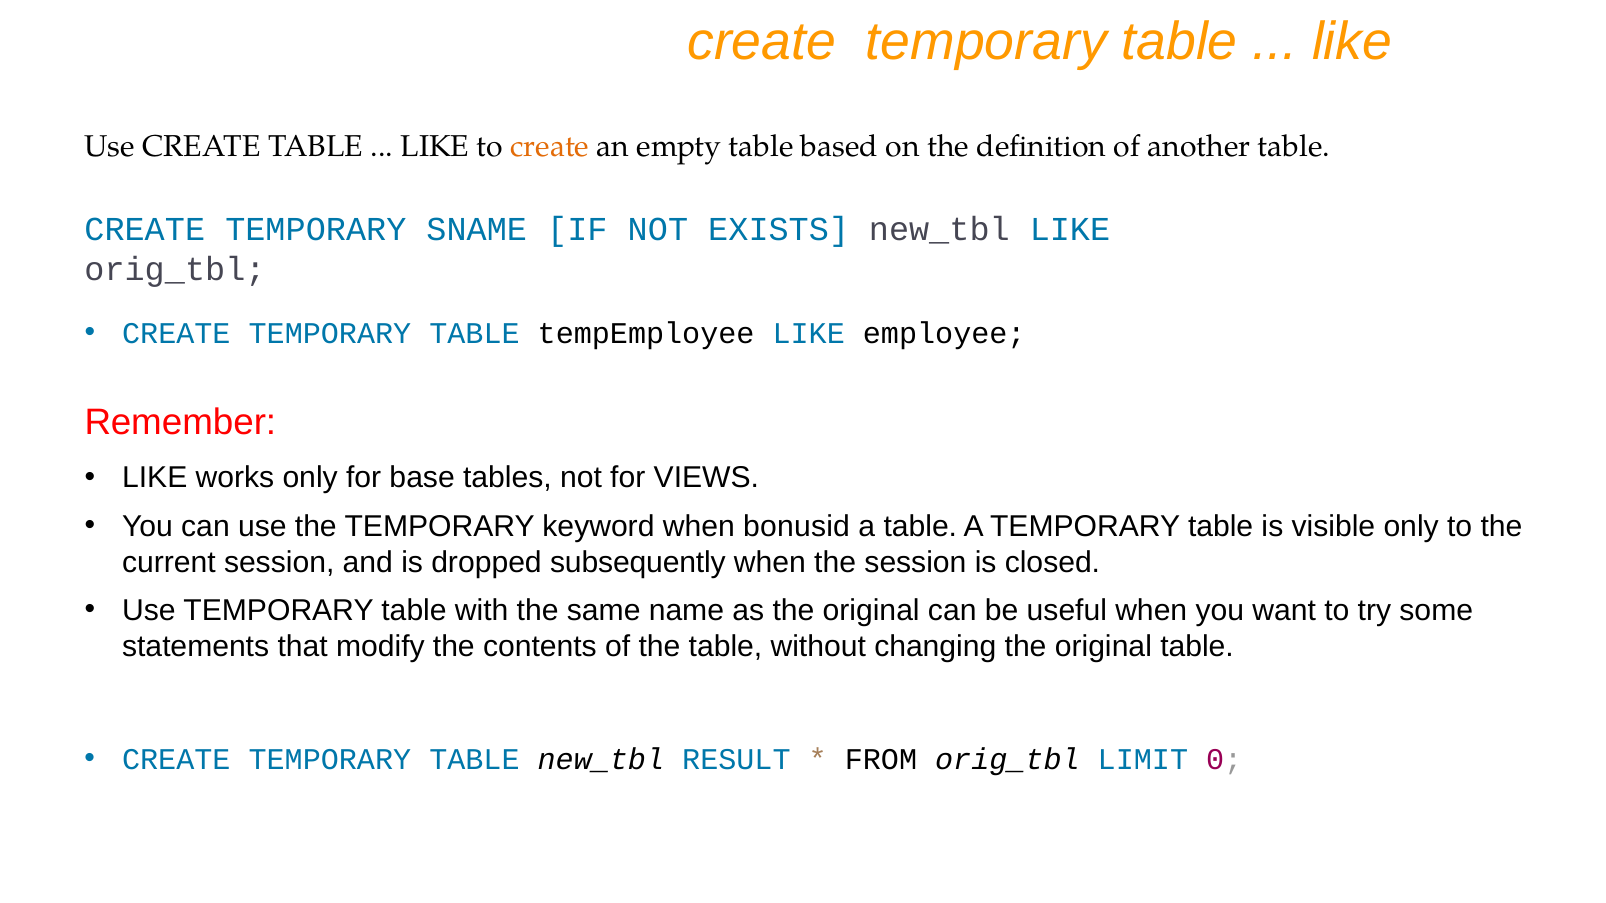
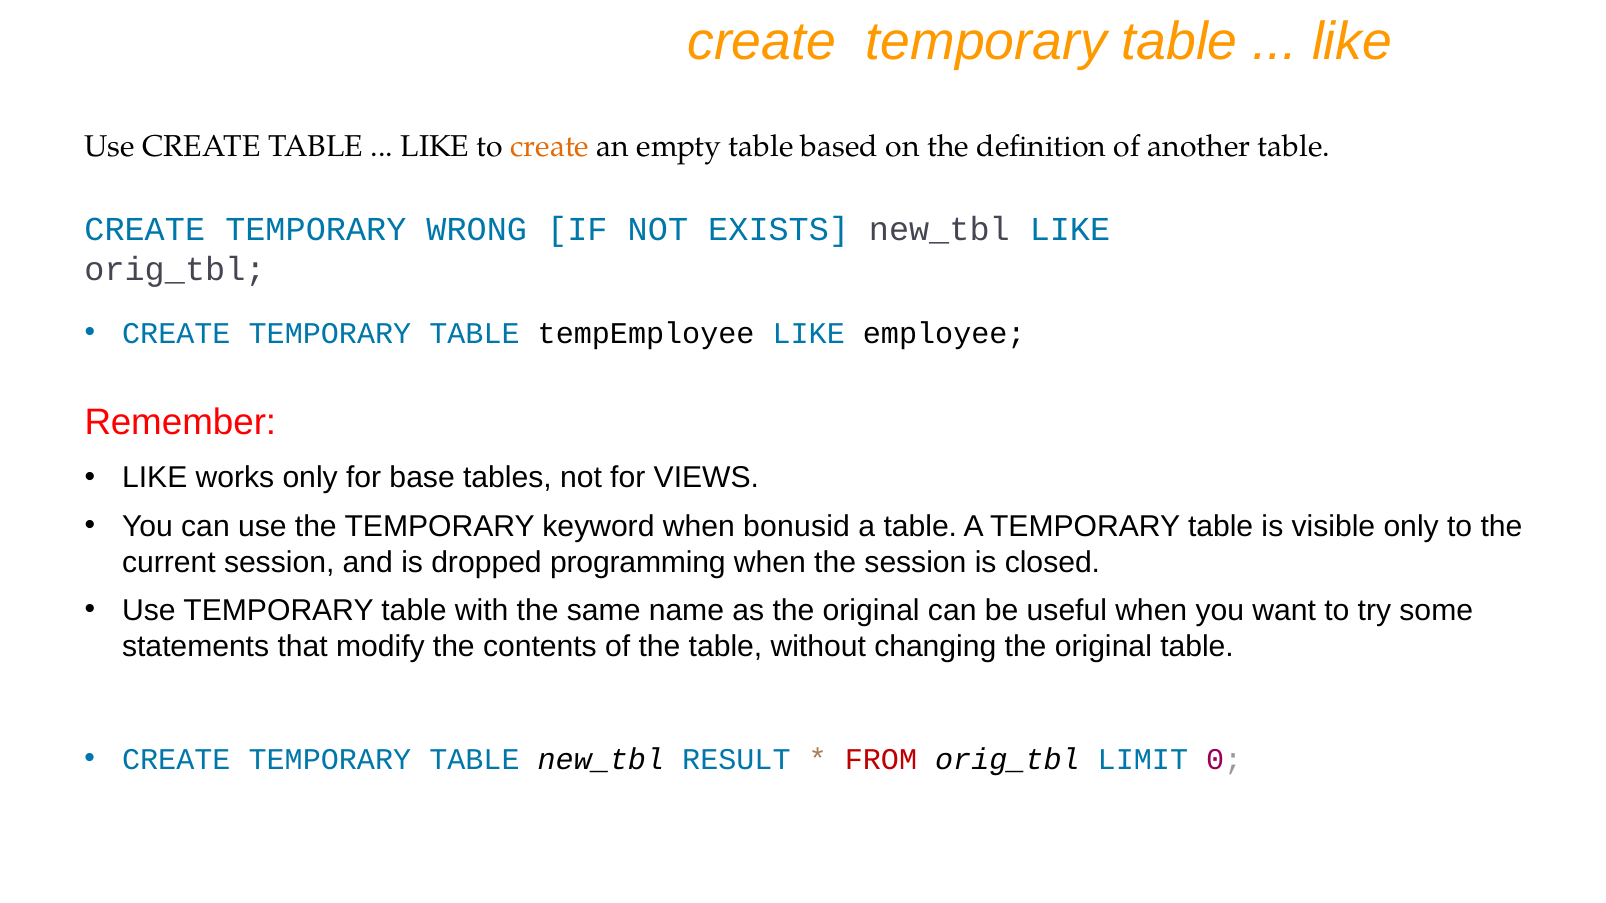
SNAME: SNAME -> WRONG (477, 230)
subsequently: subsequently -> programming (638, 562)
FROM colour: black -> red (881, 760)
